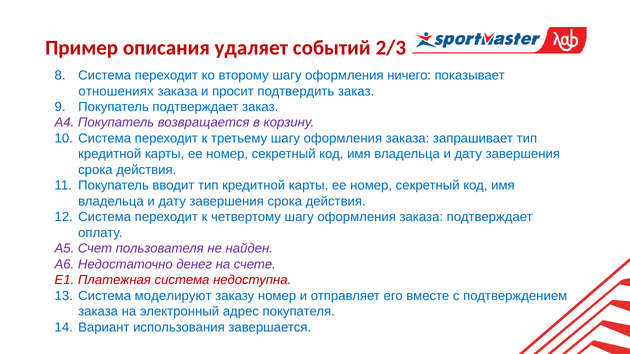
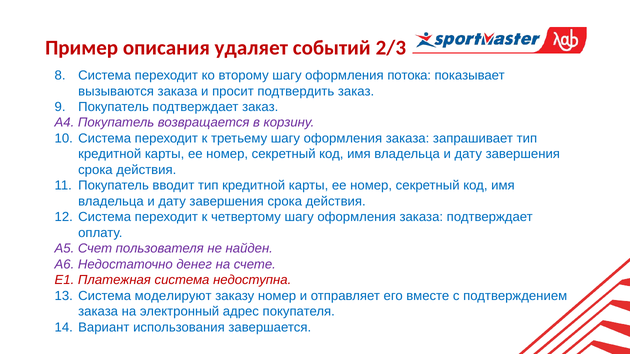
ничего: ничего -> потока (409, 76)
отношениях: отношениях -> вызываются (116, 91)
